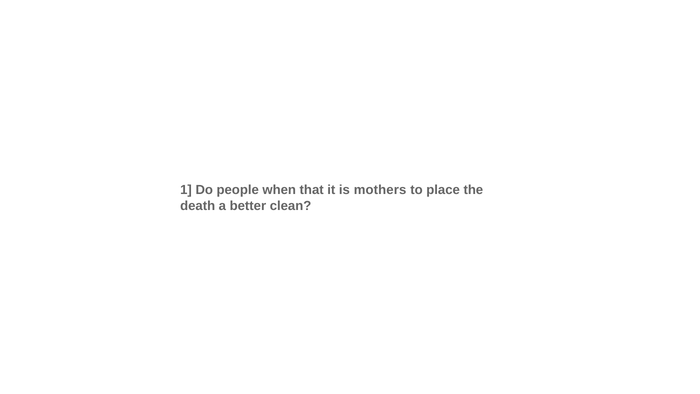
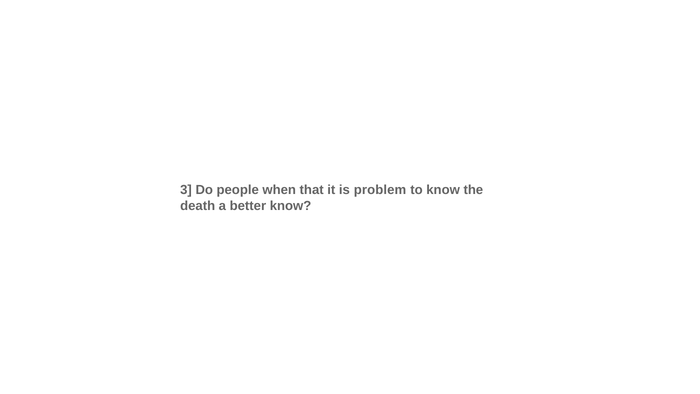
1: 1 -> 3 (186, 190)
mothers: mothers -> problem (380, 190)
to place: place -> know (443, 190)
better clean: clean -> know (291, 206)
